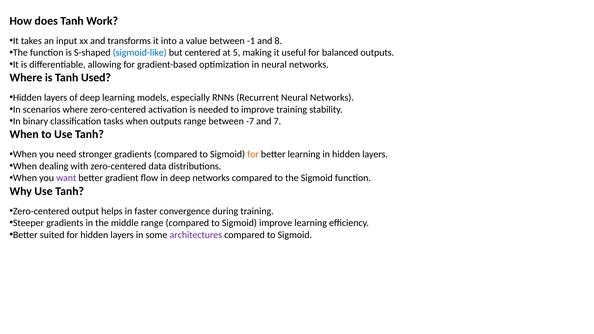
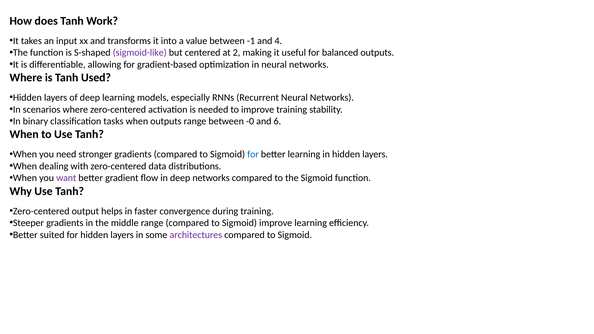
8: 8 -> 4 (278, 41)
sigmoid-like colour: blue -> purple (140, 53)
5: 5 -> 2 (237, 53)
-7: -7 -> -0 (250, 121)
7: 7 -> 6 (277, 121)
for colour: orange -> blue (253, 154)
